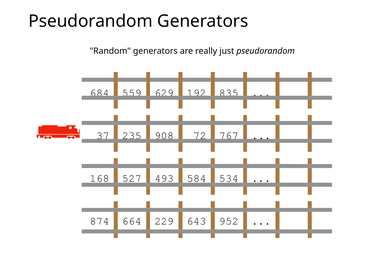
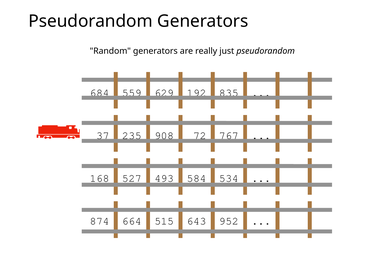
229: 229 -> 515 (164, 221)
